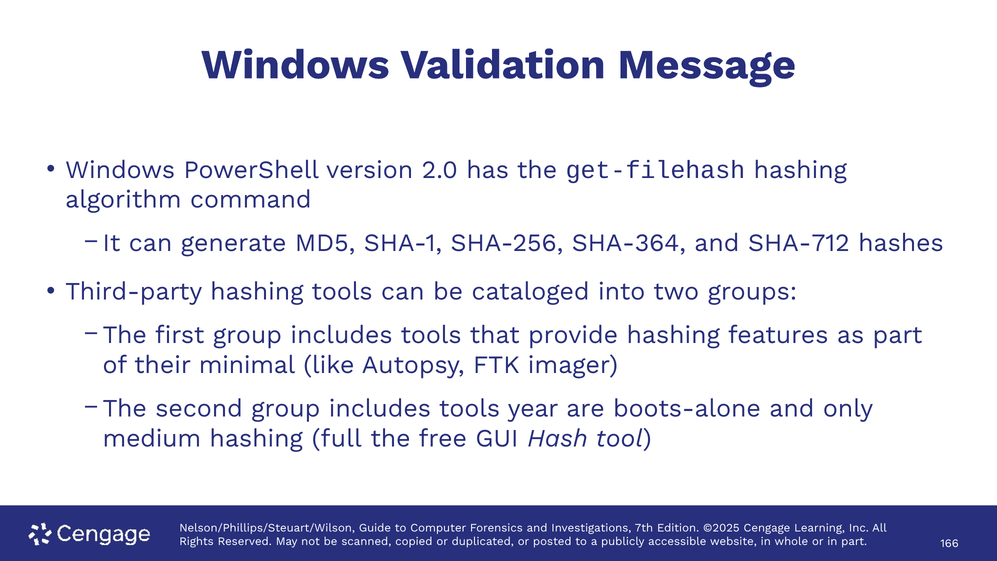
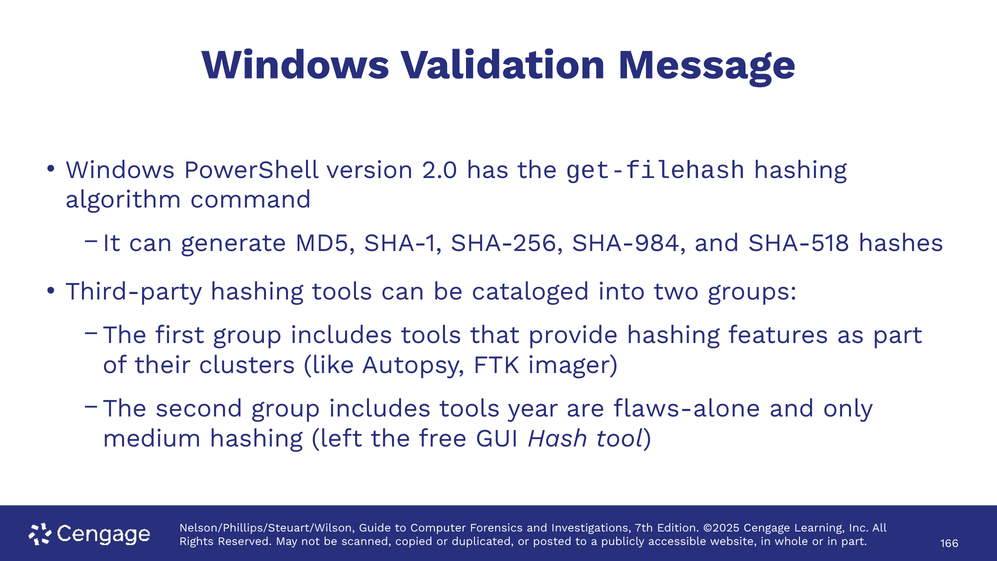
SHA-364: SHA-364 -> SHA-984 (629, 243)
SHA-712: SHA-712 -> SHA-518 (799, 243)
minimal: minimal -> clusters (247, 365)
boots-alone: boots-alone -> flaws-alone (687, 408)
full: full -> left (337, 438)
